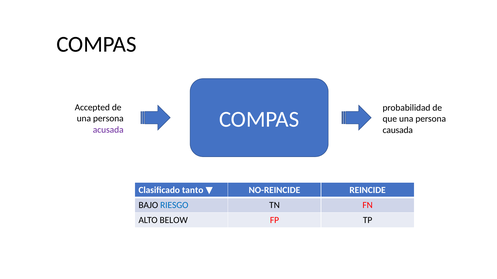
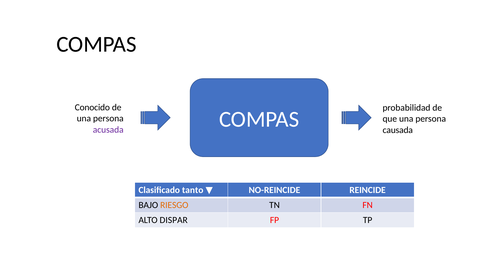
Accepted: Accepted -> Conocido (92, 108)
RIESGO colour: blue -> orange (174, 206)
BELOW: BELOW -> DISPAR (174, 221)
